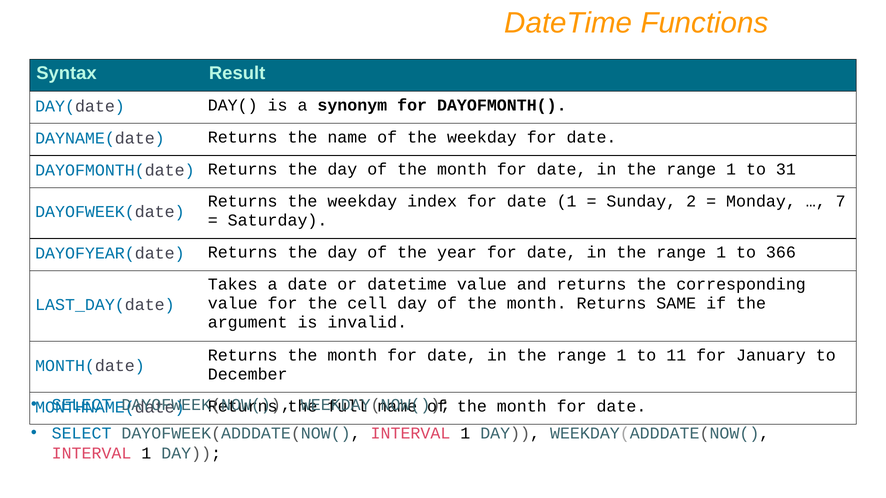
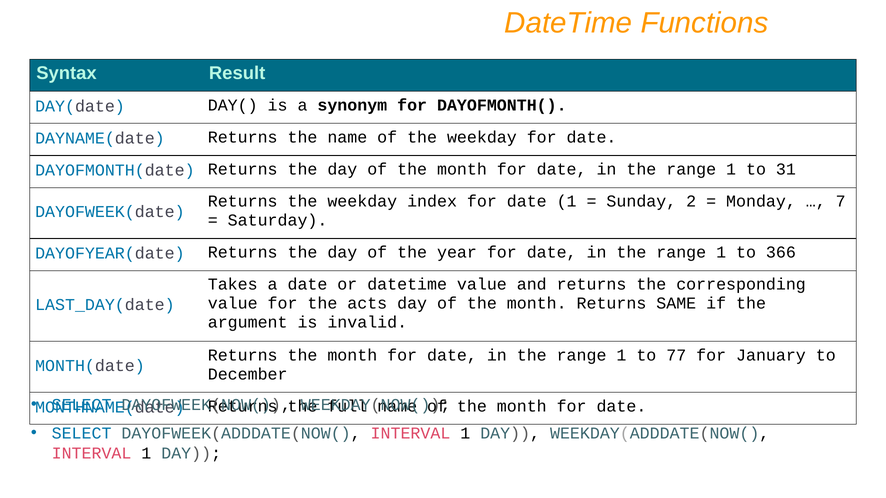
cell: cell -> acts (367, 303)
11: 11 -> 77 (676, 356)
